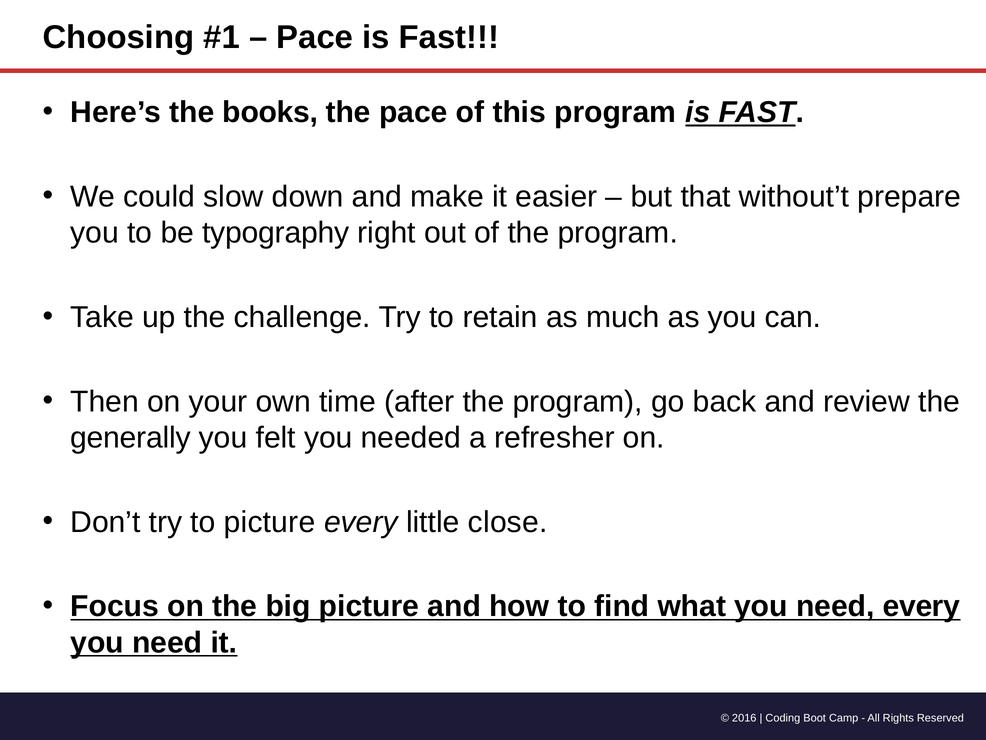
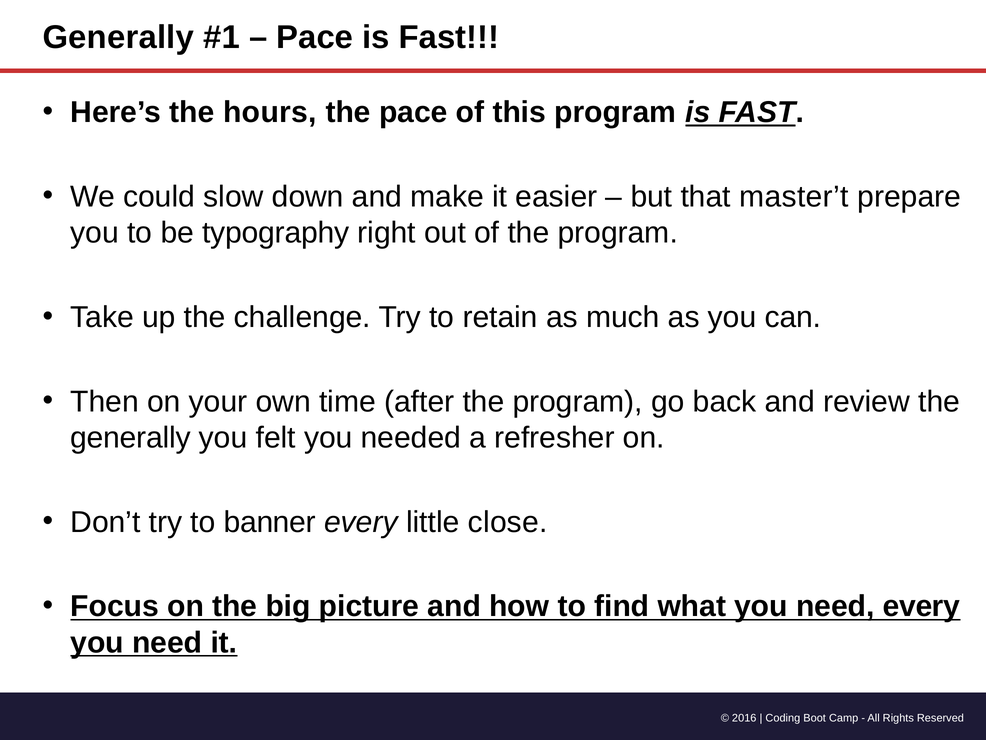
Choosing: Choosing -> Generally (118, 37)
books: books -> hours (270, 112)
without’t: without’t -> master’t (794, 197)
to picture: picture -> banner (270, 522)
